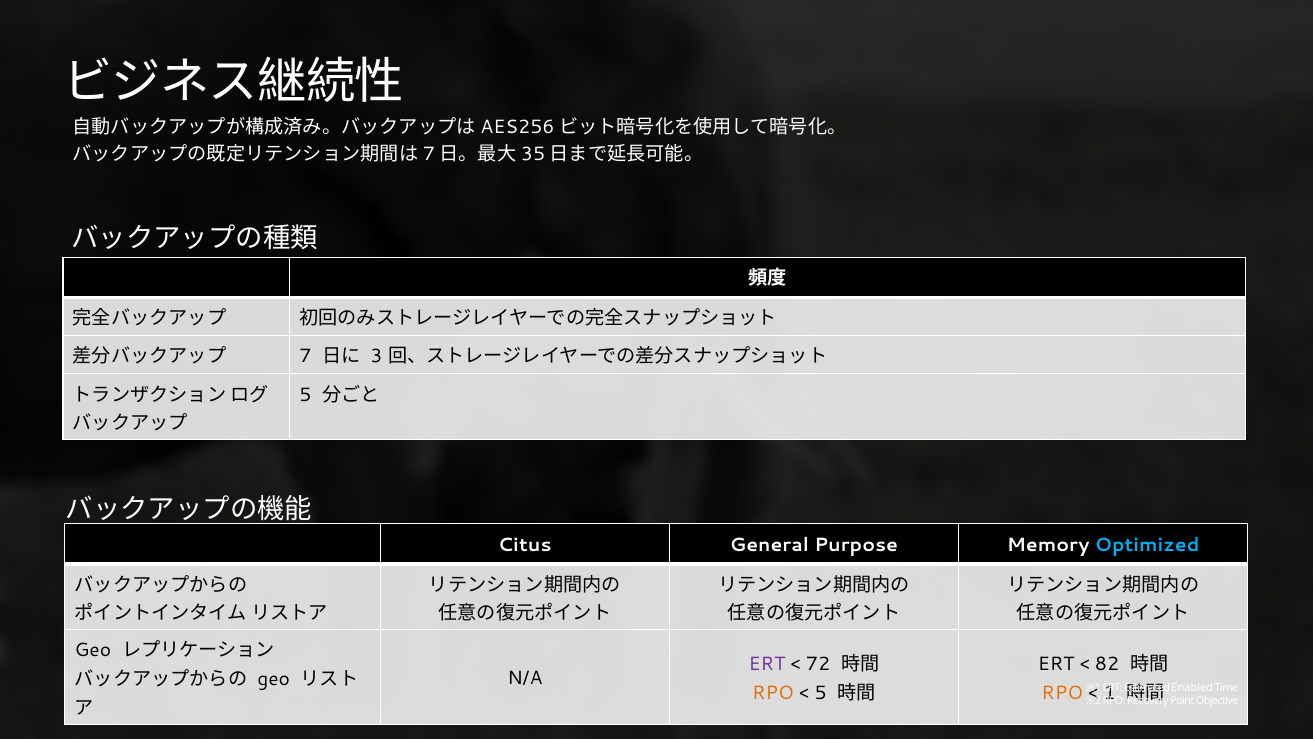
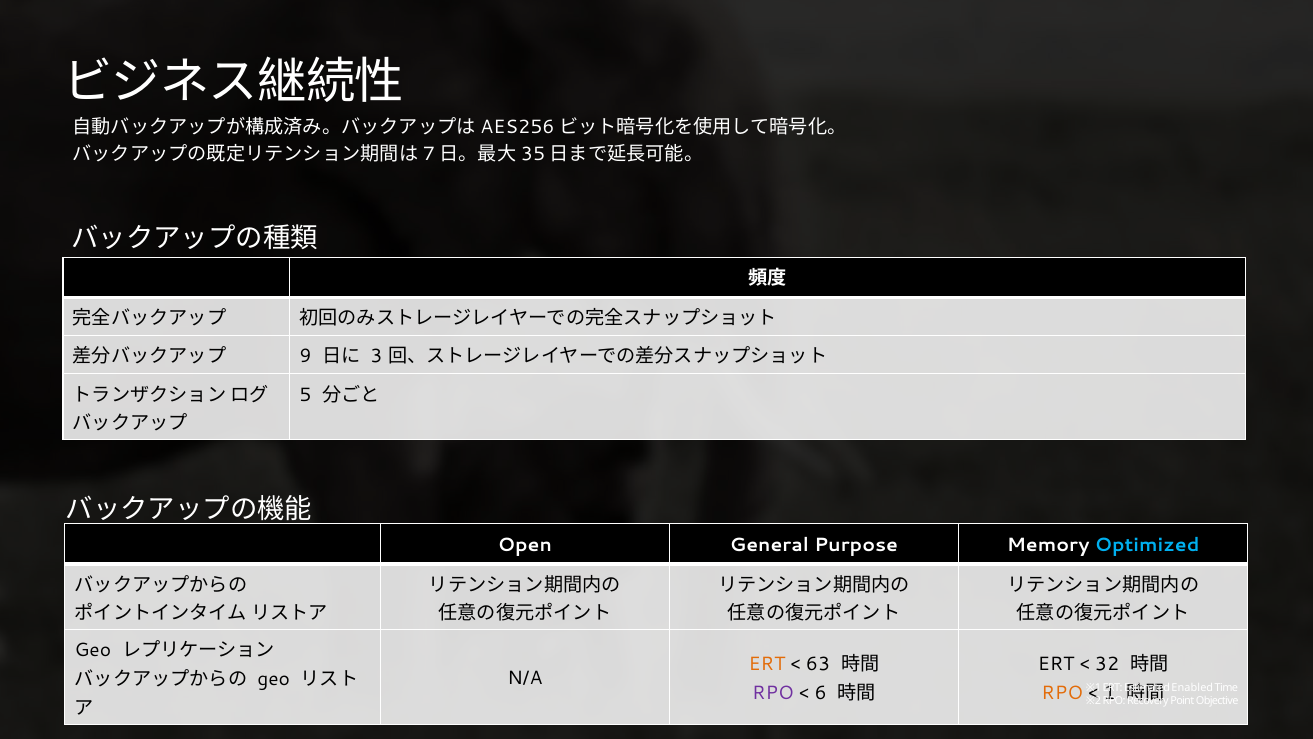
7: 7 -> 9 (305, 356)
Citus: Citus -> Open (525, 545)
ERT colour: purple -> orange (767, 664)
72: 72 -> 63 (818, 664)
82: 82 -> 32 (1107, 664)
RPO colour: orange -> purple (773, 693)
5: 5 -> 6 (821, 693)
